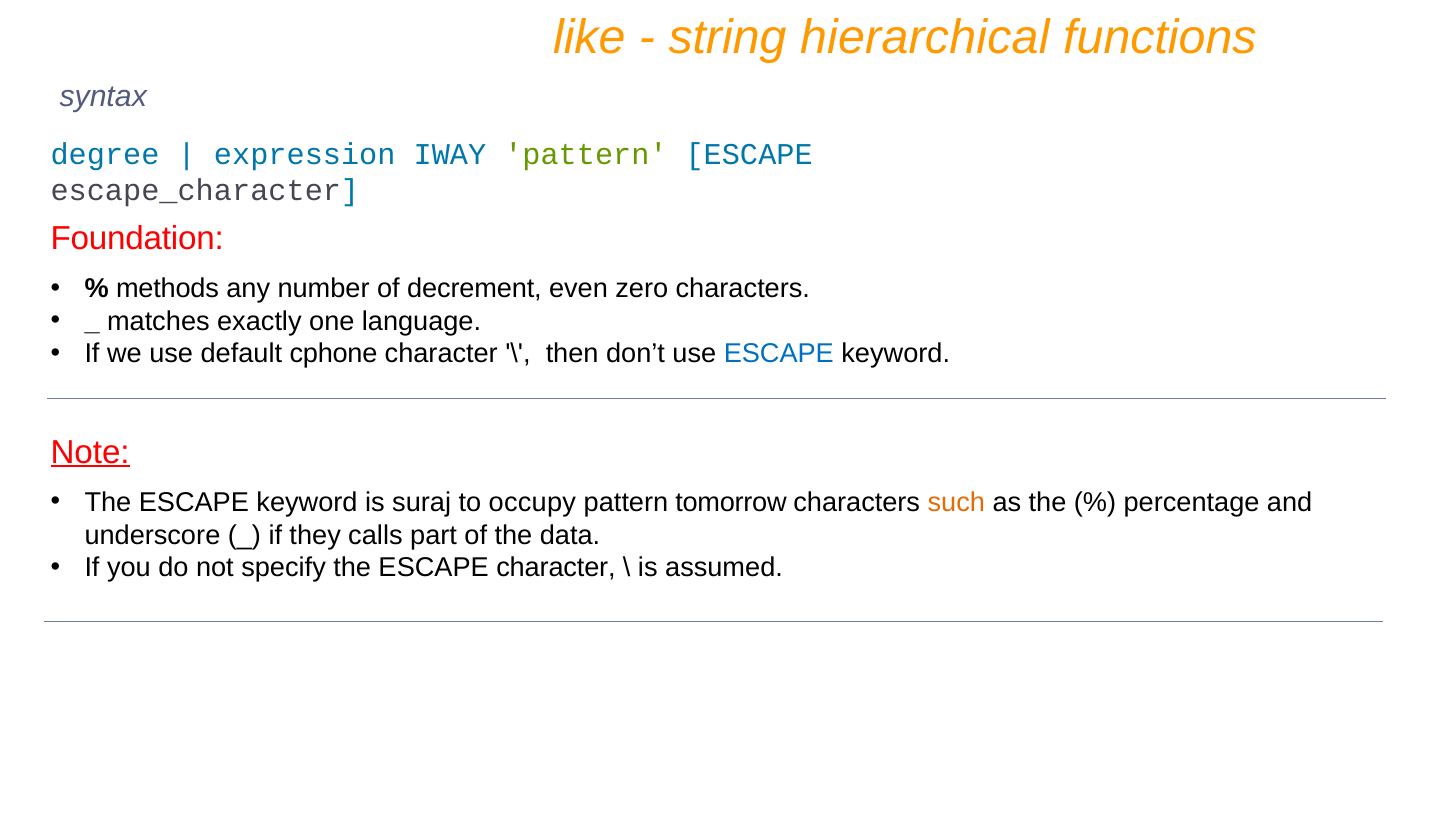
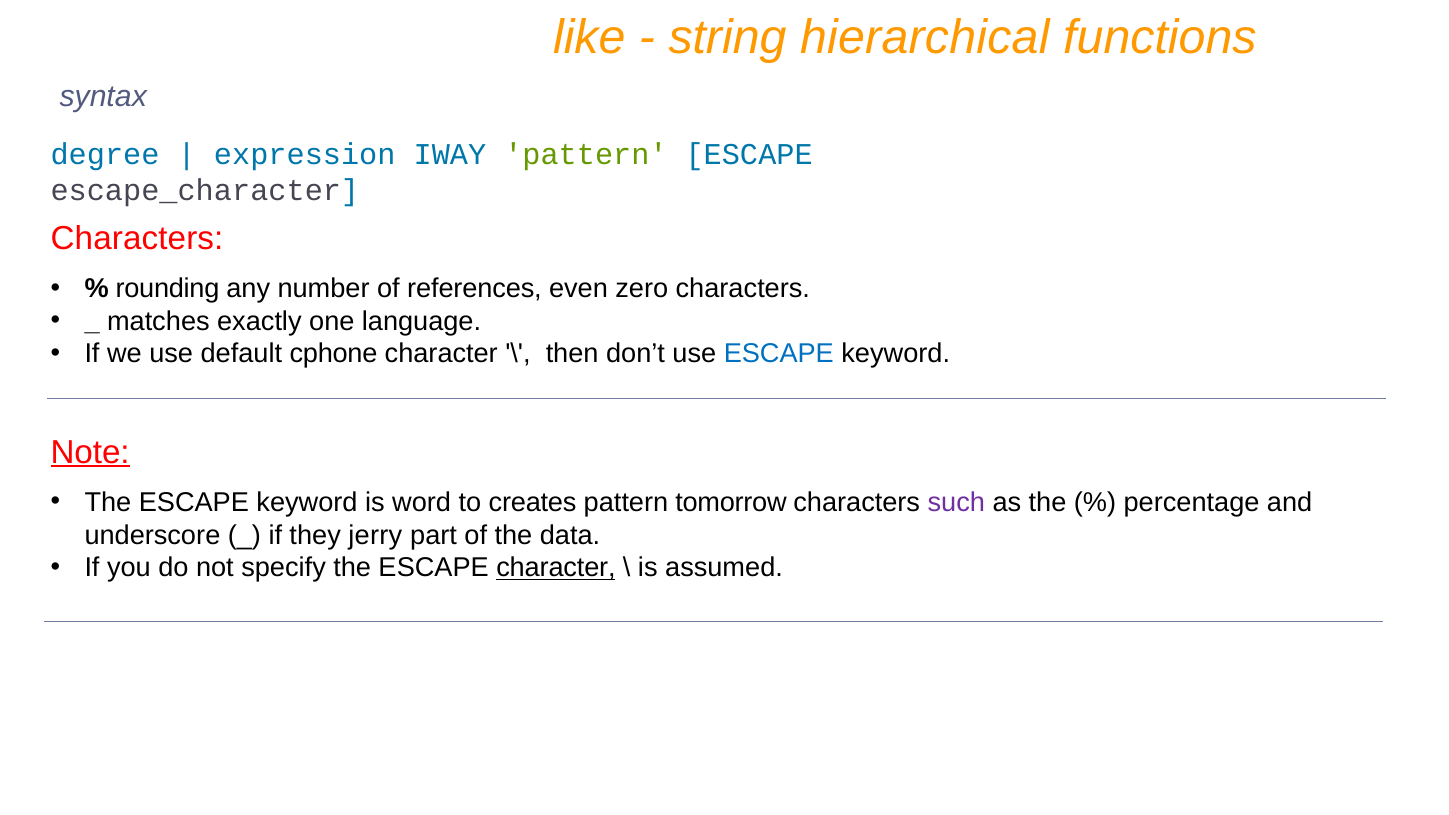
Foundation: Foundation -> Characters (137, 238)
methods: methods -> rounding (168, 289)
decrement: decrement -> references (474, 289)
suraj: suraj -> word (422, 502)
occupy: occupy -> creates (533, 502)
such colour: orange -> purple (956, 502)
calls: calls -> jerry (375, 535)
character underline: none -> present (556, 568)
